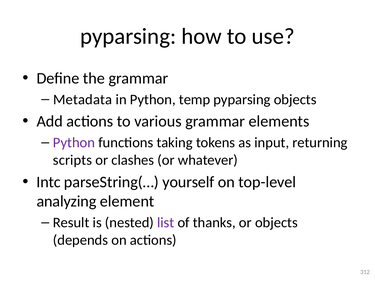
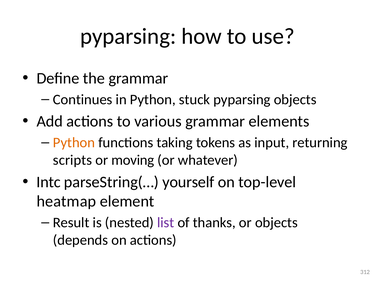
Metadata: Metadata -> Continues (83, 100)
temp: temp -> stuck (195, 100)
Python colour: purple -> orange (74, 143)
clashes: clashes -> moving (133, 160)
analyzing: analyzing -> heatmap (66, 202)
